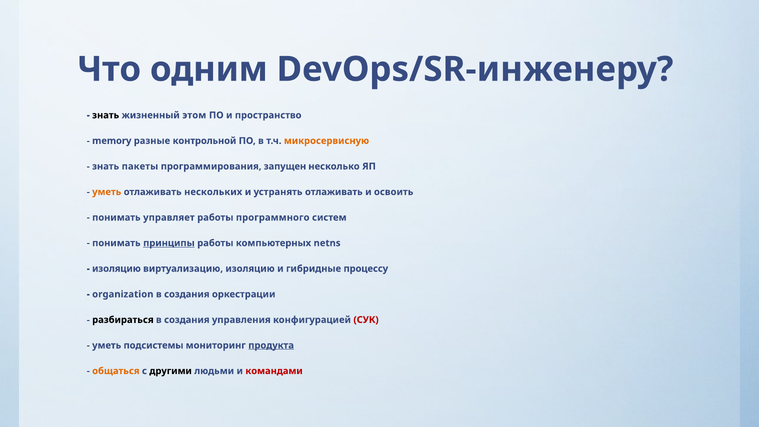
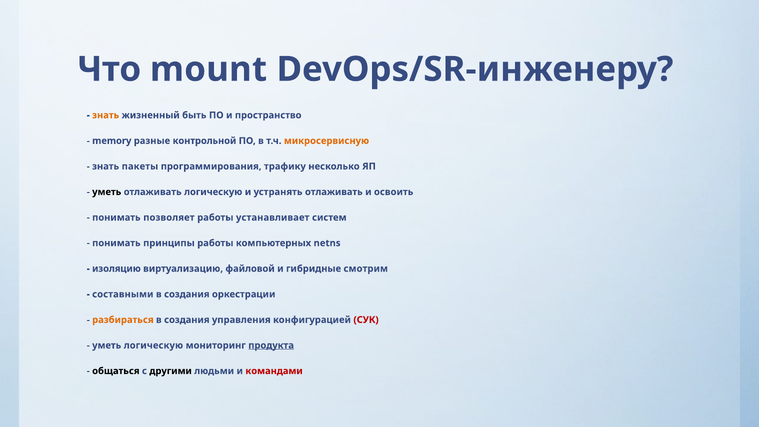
одним: одним -> mount (209, 69)
знать colour: black -> orange (106, 115)
этом: этом -> быть (194, 115)
запущен: запущен -> трафику (285, 166)
уметь colour: orange -> black (107, 192)
отлаживать нескольких: нескольких -> логическую (213, 192)
управляет: управляет -> позволяет (169, 218)
программного: программного -> устанавливает (273, 218)
принципы underline: present -> none (169, 243)
виртуализацию изоляцию: изоляцию -> файловой (250, 269)
процессу: процессу -> смотрим (366, 269)
organization: organization -> составными (123, 294)
разбираться colour: black -> orange (123, 320)
уметь подсистемы: подсистемы -> логическую (153, 345)
общаться colour: orange -> black (116, 371)
